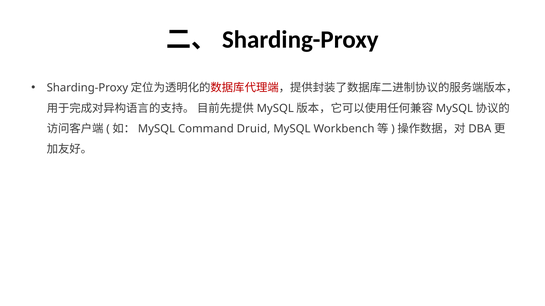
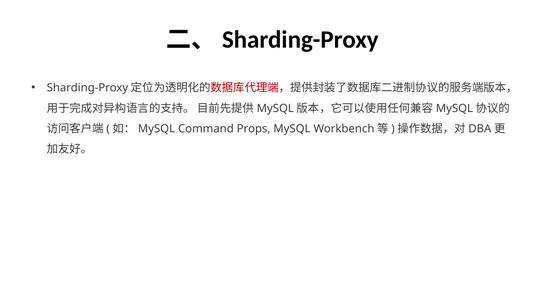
Druid: Druid -> Props (254, 129)
